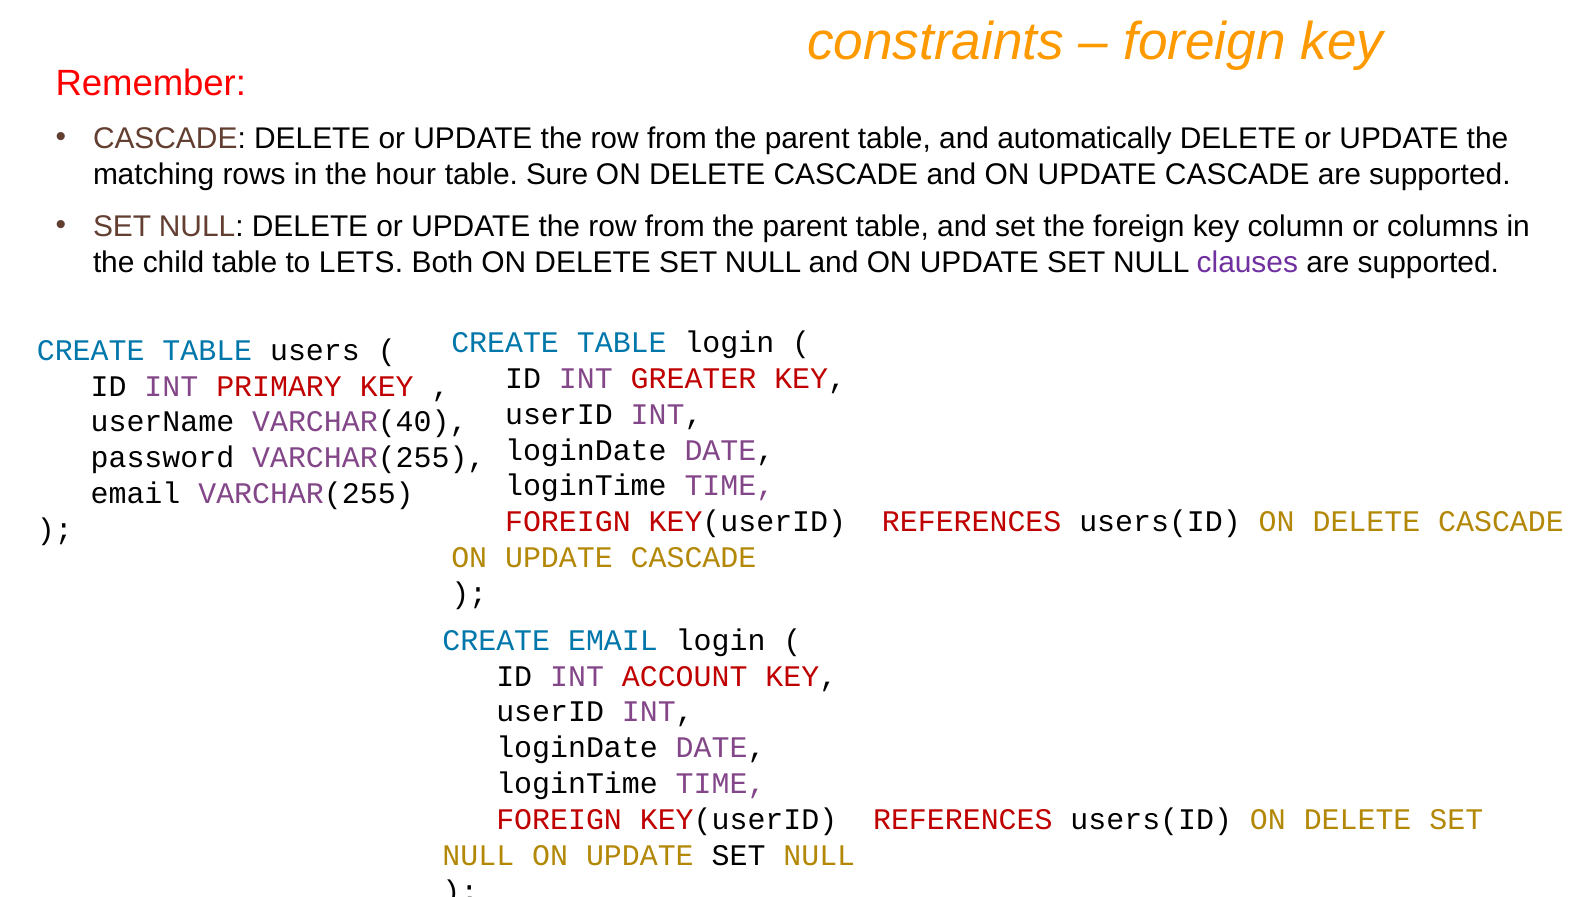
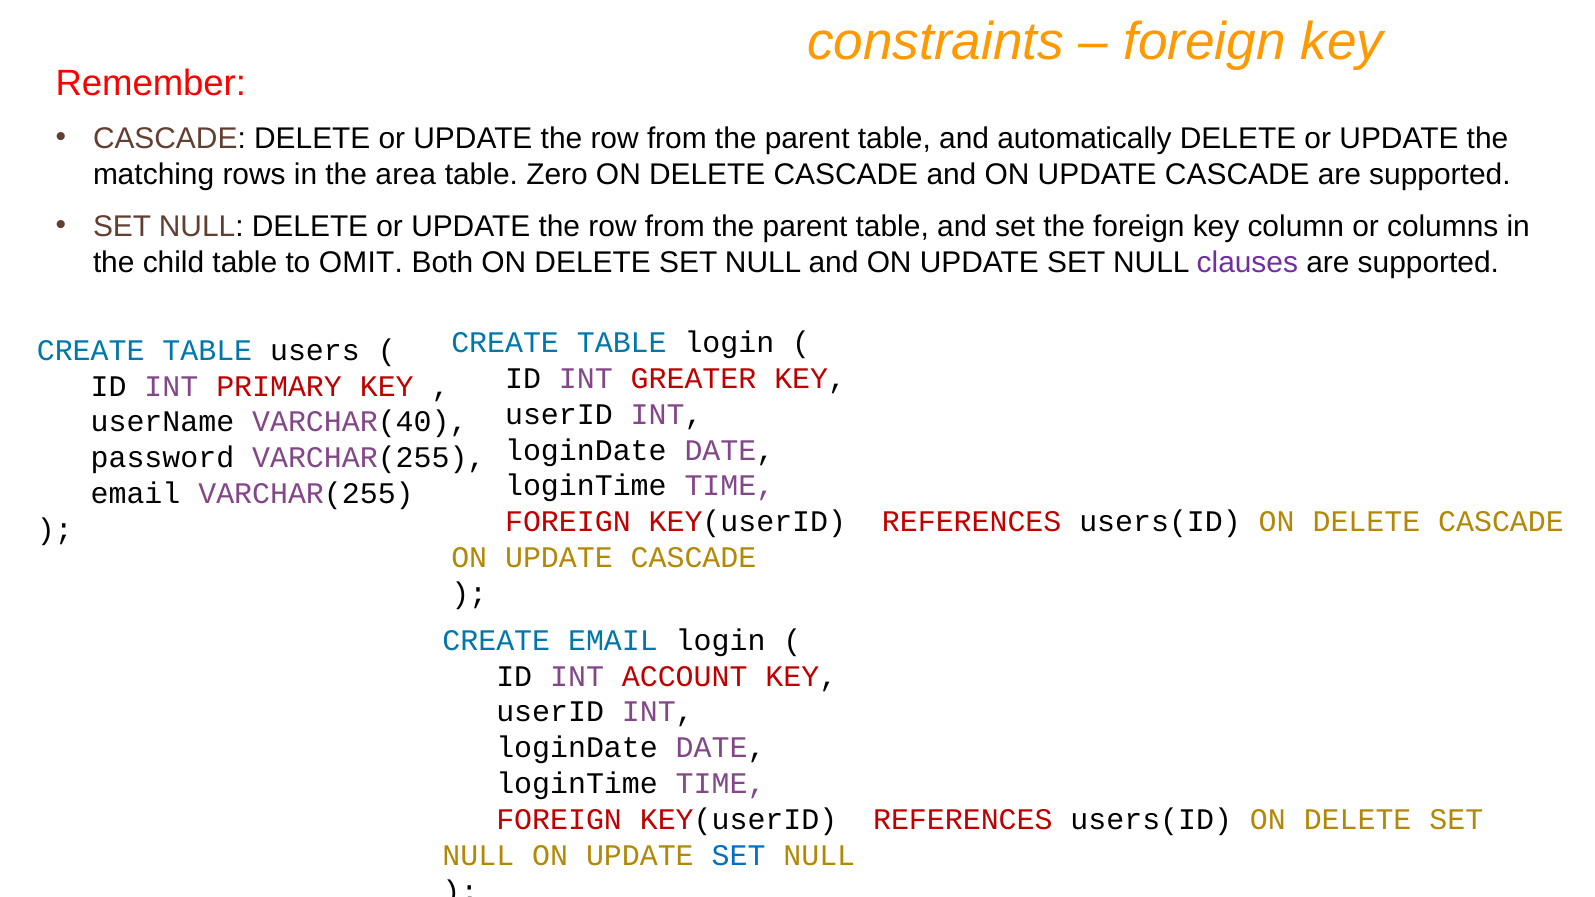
hour: hour -> area (406, 175)
Sure: Sure -> Zero (557, 175)
LETS: LETS -> OMIT (361, 262)
SET colour: black -> blue (739, 856)
